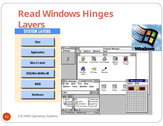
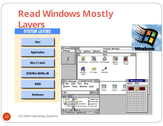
Hinges: Hinges -> Mostly (98, 14)
